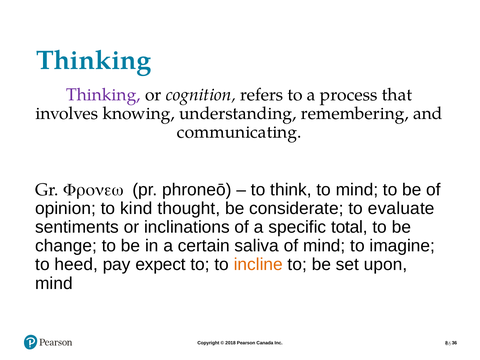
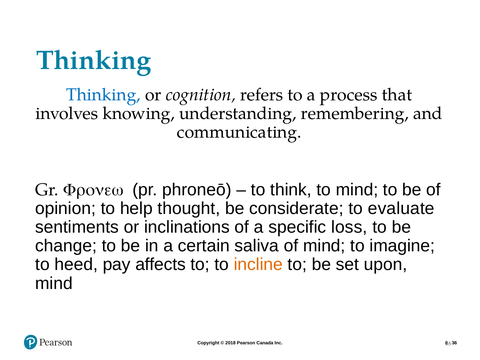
Thinking colour: purple -> blue (103, 95)
kind: kind -> help (136, 208)
total: total -> loss (349, 227)
expect: expect -> affects (161, 265)
